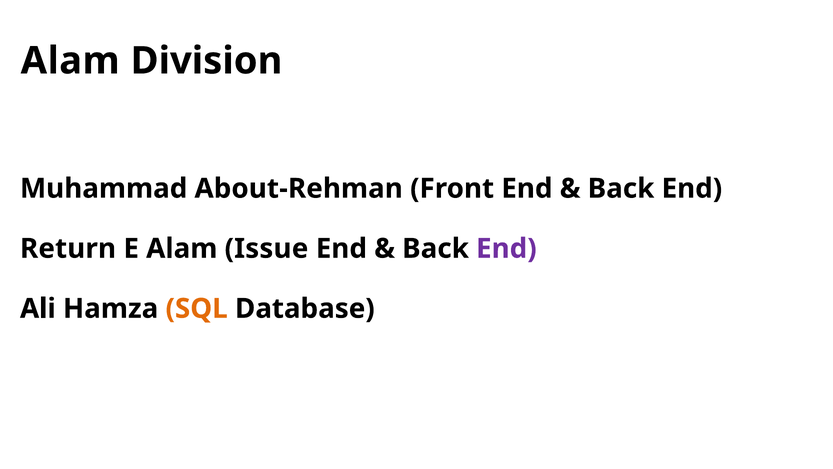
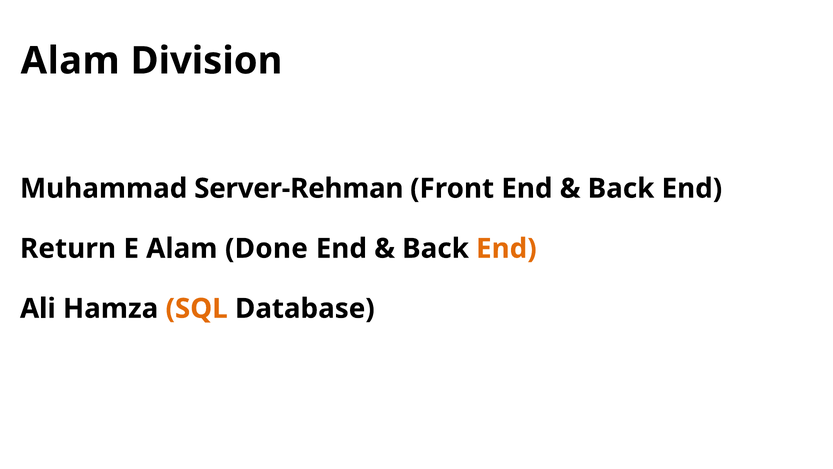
About-Rehman: About-Rehman -> Server-Rehman (299, 188)
Issue: Issue -> Done (266, 248)
End colour: purple -> orange (506, 248)
